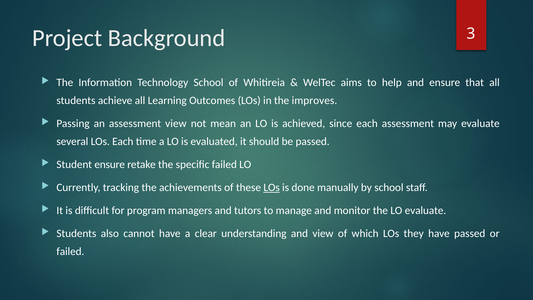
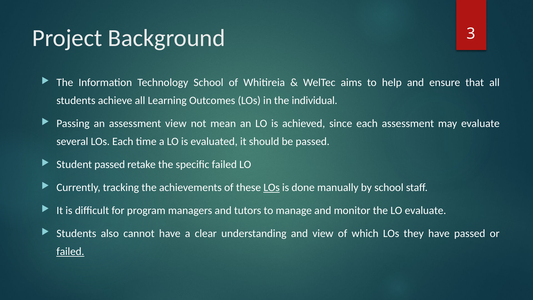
improves: improves -> individual (315, 100)
Student ensure: ensure -> passed (110, 164)
failed underline: none -> present (70, 251)
